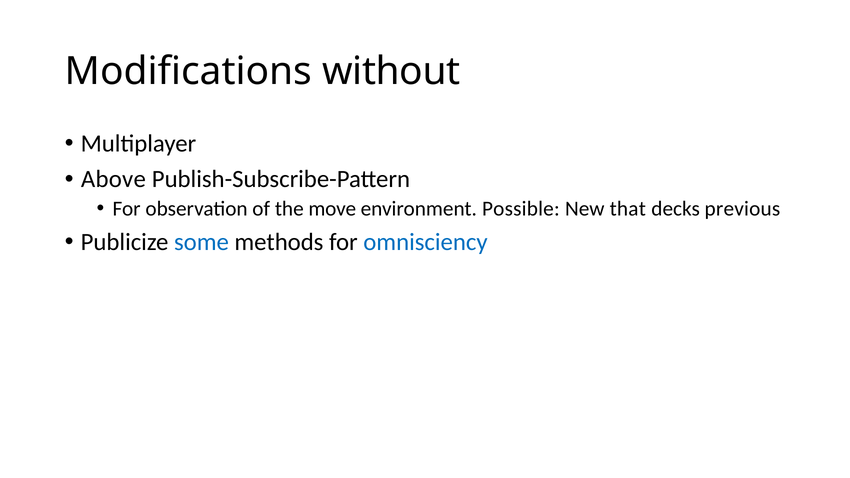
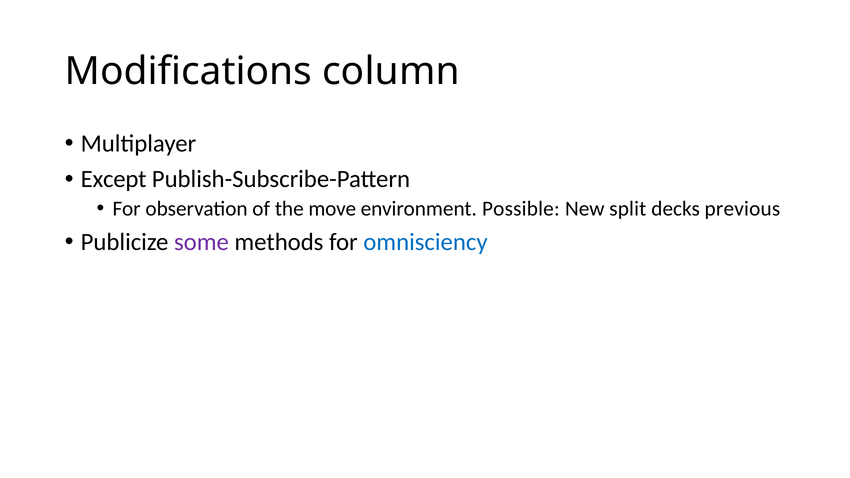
without: without -> column (391, 71)
Above: Above -> Except (114, 179)
that: that -> split (628, 209)
some colour: blue -> purple (201, 242)
